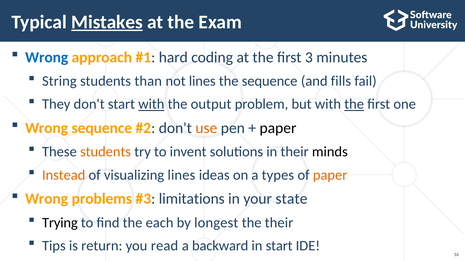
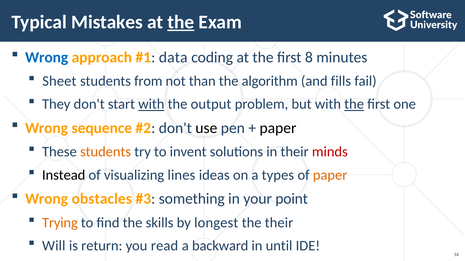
Mistakes underline: present -> none (107, 22)
the underline: none -> present (181, 22)
hard: hard -> data (173, 57)
3: 3 -> 8 (309, 57)
String: String -> Sheet (59, 81)
than: than -> from (148, 81)
not lines: lines -> than (202, 81)
the sequence: sequence -> algorithm (270, 81)
use colour: orange -> black (206, 128)
minds colour: black -> red (330, 152)
Instead colour: orange -> black (64, 175)
problems: problems -> obstacles (102, 199)
limitations: limitations -> something (192, 199)
state: state -> point (292, 199)
Trying colour: black -> orange (60, 223)
each: each -> skills (160, 223)
Tips: Tips -> Will (54, 246)
in start: start -> until (279, 246)
